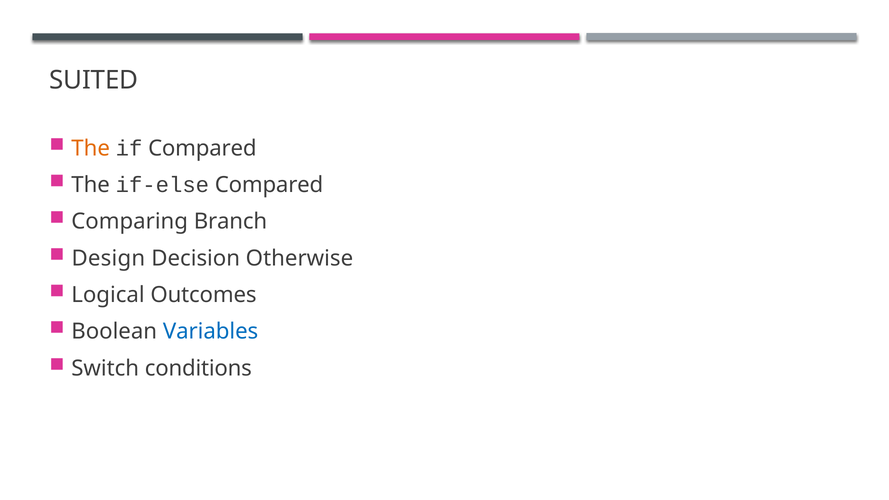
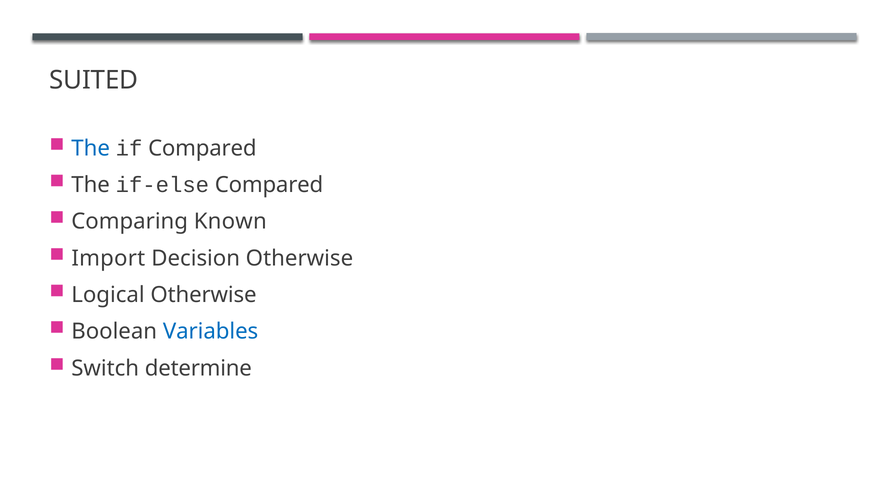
The colour: orange -> blue (91, 148)
Branch: Branch -> Known (230, 222)
Design: Design -> Import (108, 258)
Logical Outcomes: Outcomes -> Otherwise (204, 295)
conditions: conditions -> determine (198, 368)
